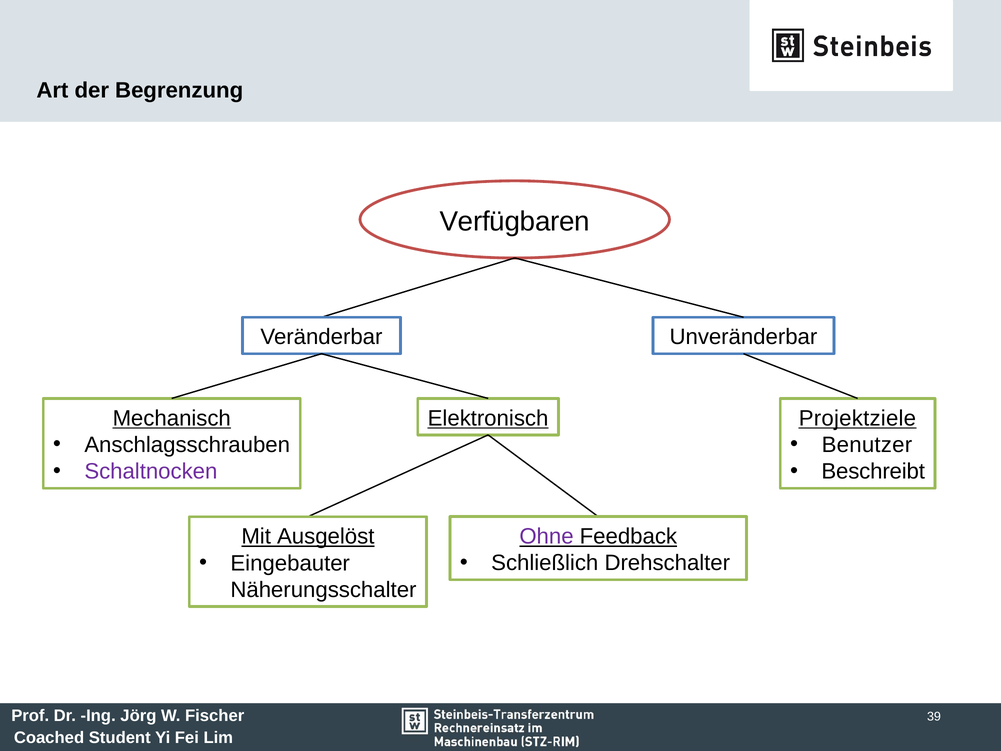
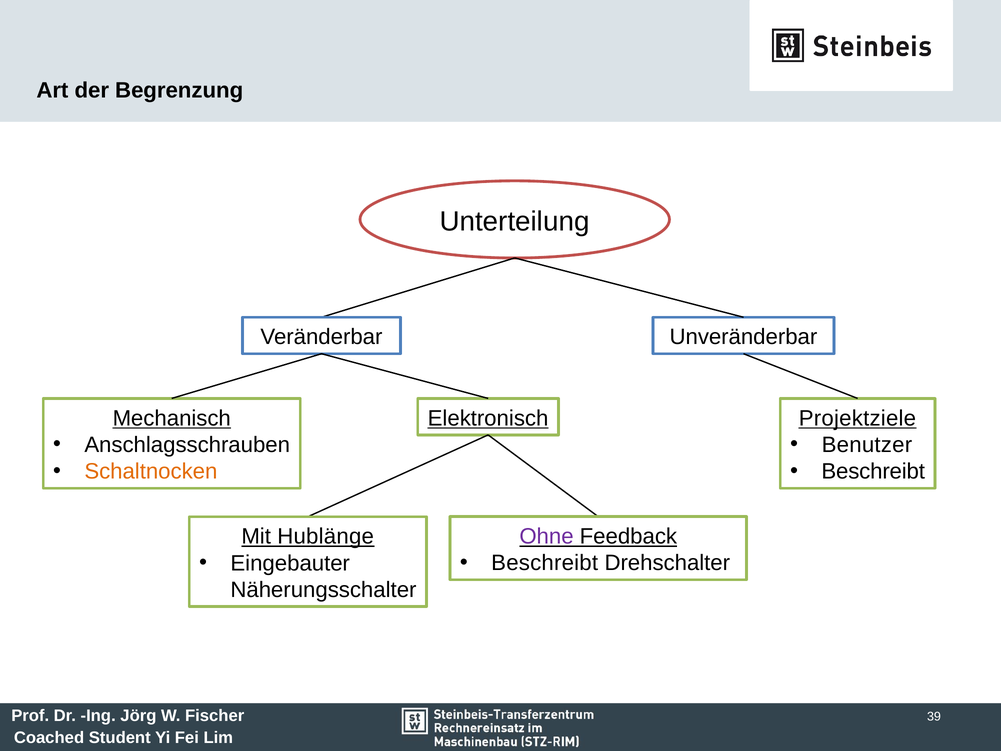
Verfügbaren: Verfügbaren -> Unterteilung (515, 221)
Schaltnocken colour: purple -> orange (151, 471)
Ausgelöst: Ausgelöst -> Hublänge (326, 536)
Schließlich: Schließlich -> Beschreibt (545, 563)
